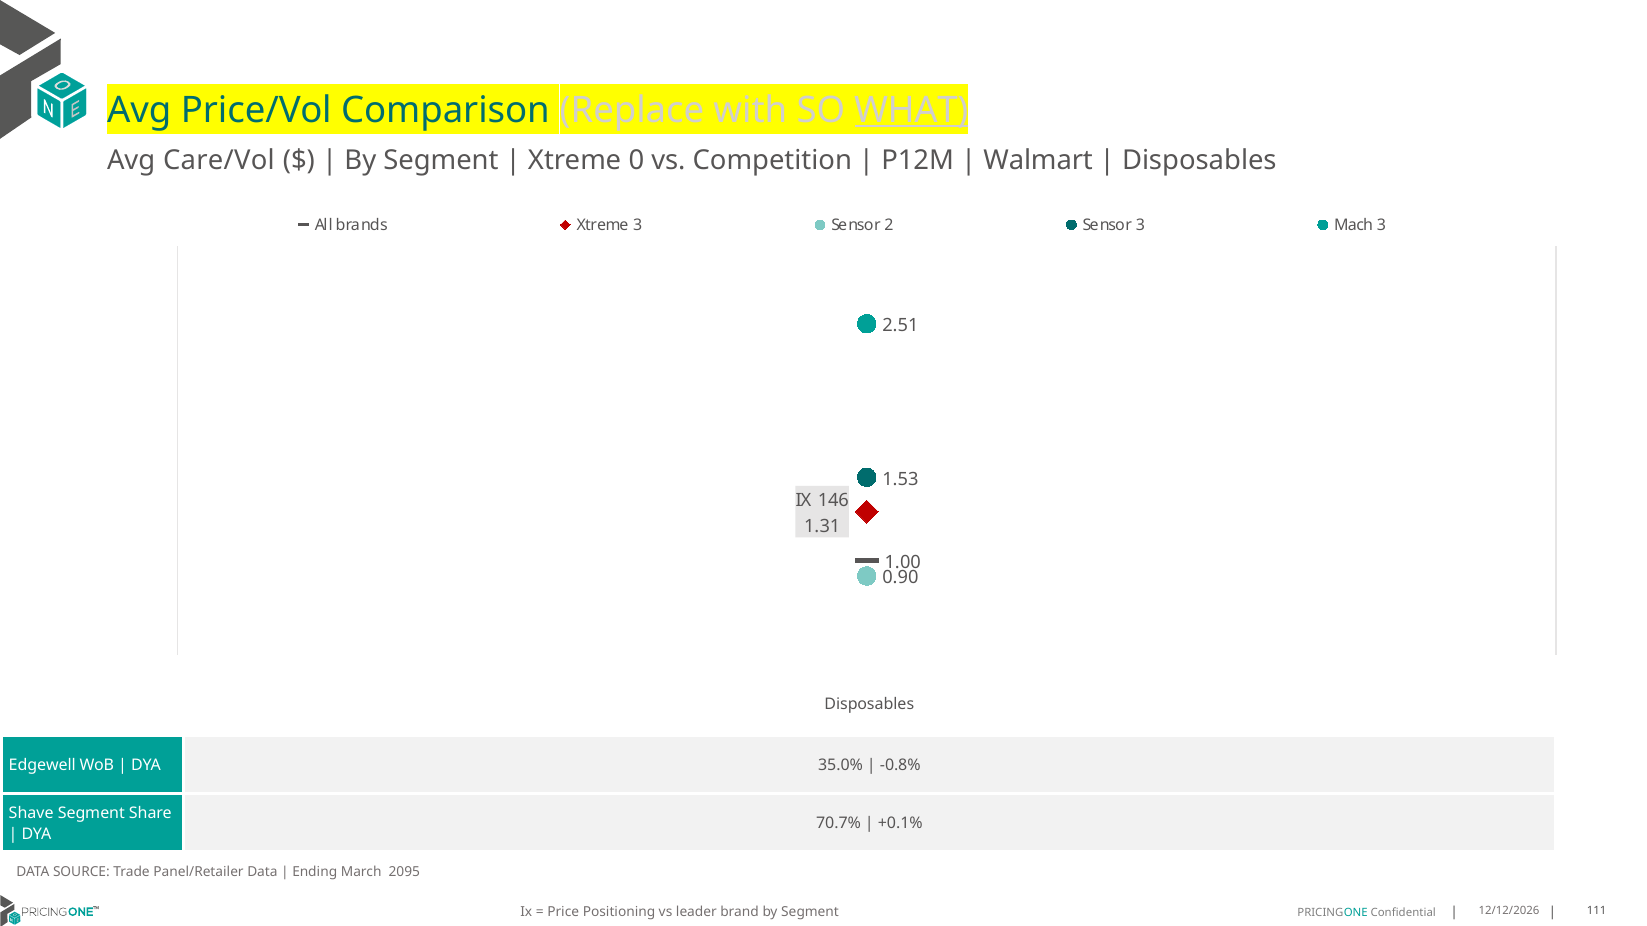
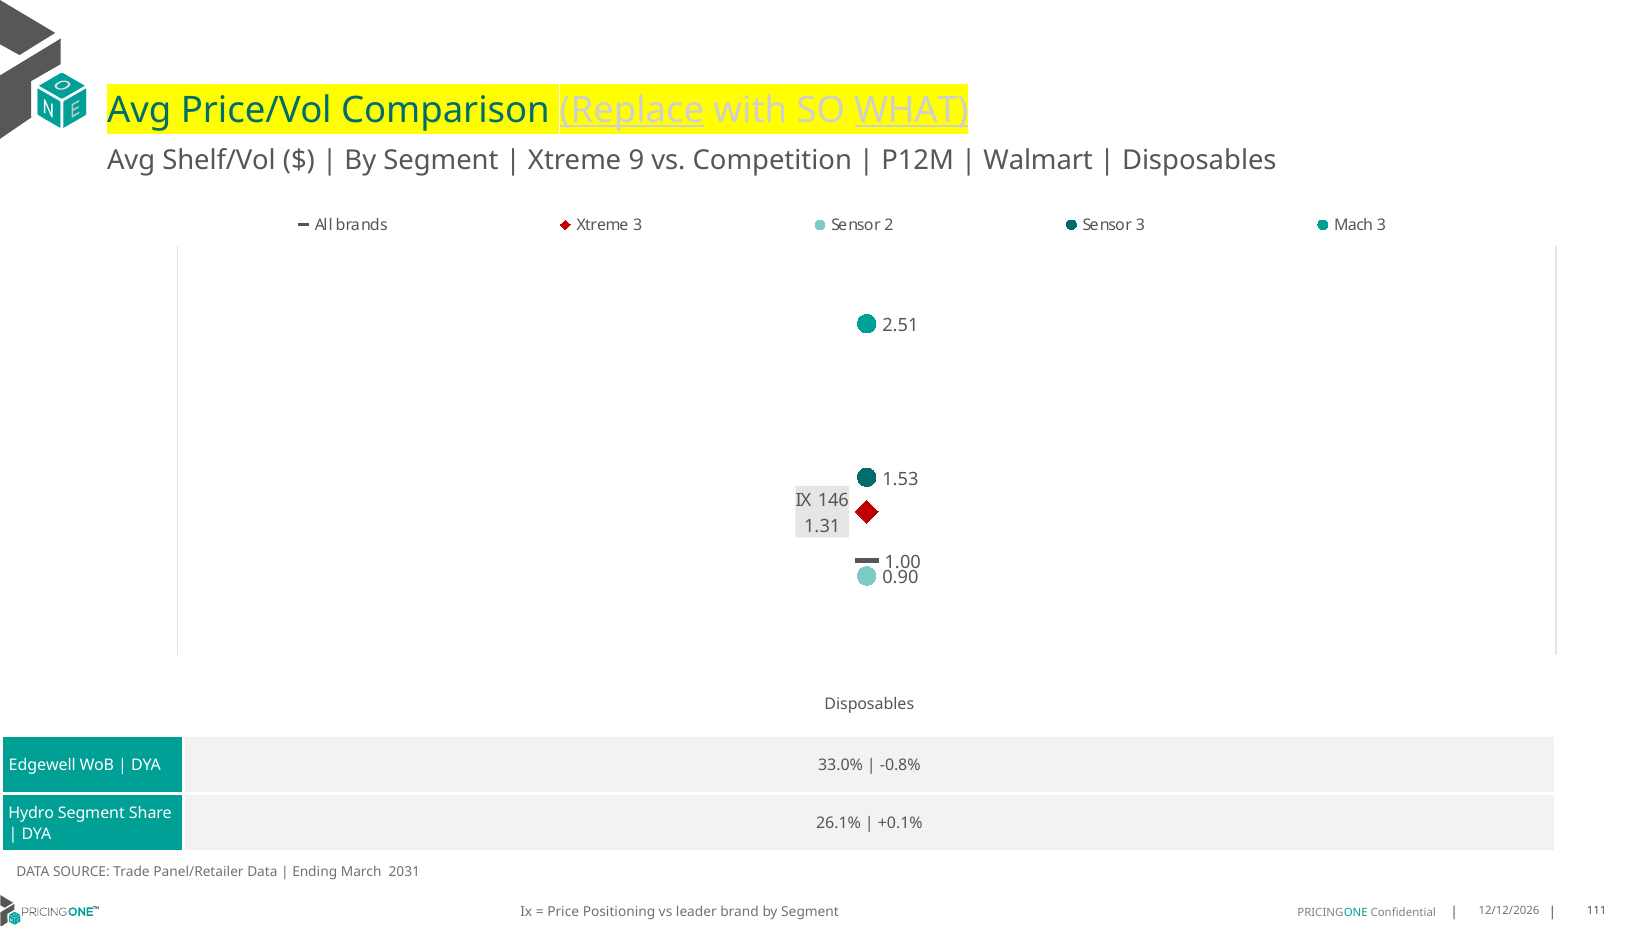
Replace underline: none -> present (632, 111)
Care/Vol: Care/Vol -> Shelf/Vol (219, 161)
0: 0 -> 9 (636, 161)
35.0%: 35.0% -> 33.0% (841, 766)
Shave: Shave -> Hydro (31, 813)
70.7%: 70.7% -> 26.1% (839, 824)
2095: 2095 -> 2031 (404, 873)
